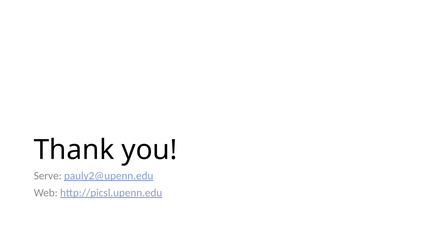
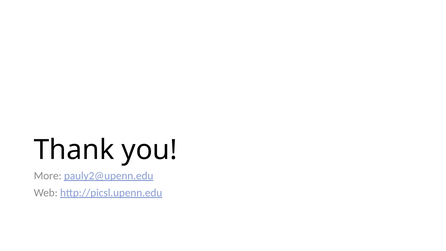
Serve: Serve -> More (48, 176)
